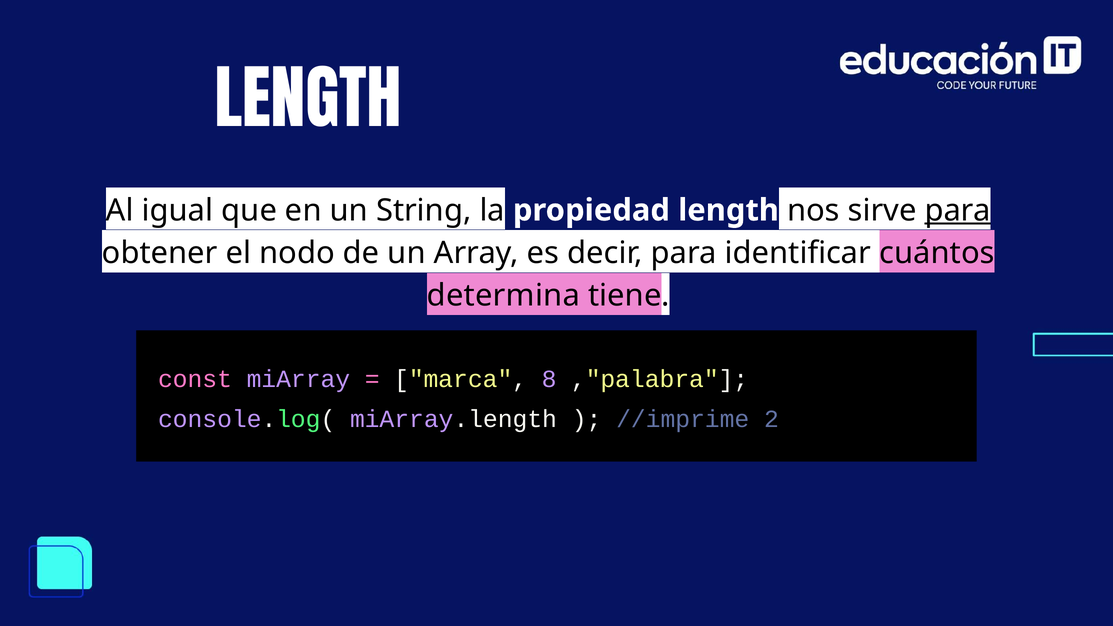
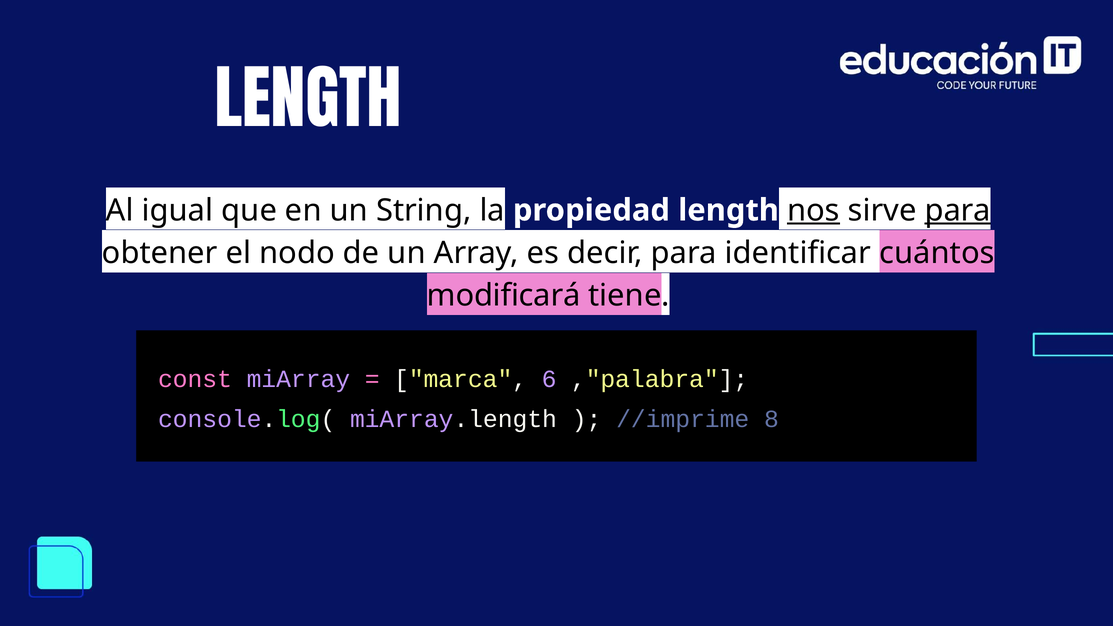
nos underline: none -> present (813, 210)
determina: determina -> modificará (504, 296)
8: 8 -> 6 (549, 379)
2: 2 -> 8 (771, 419)
